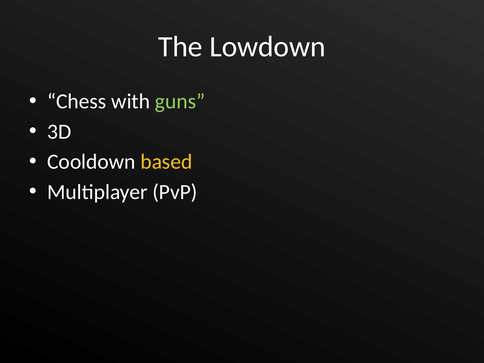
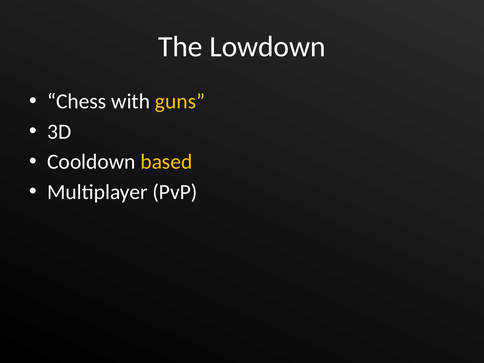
guns colour: light green -> yellow (180, 102)
